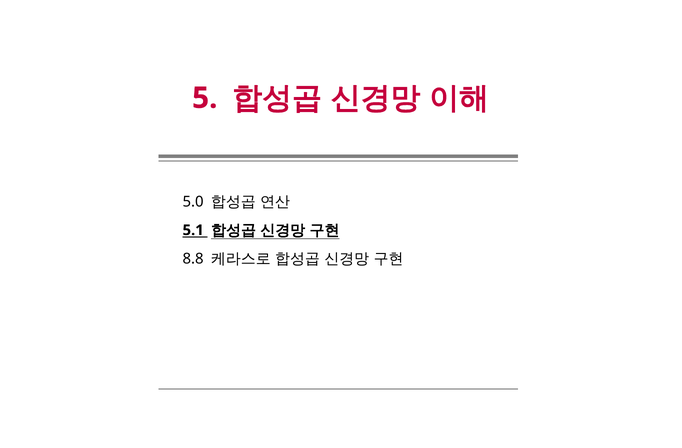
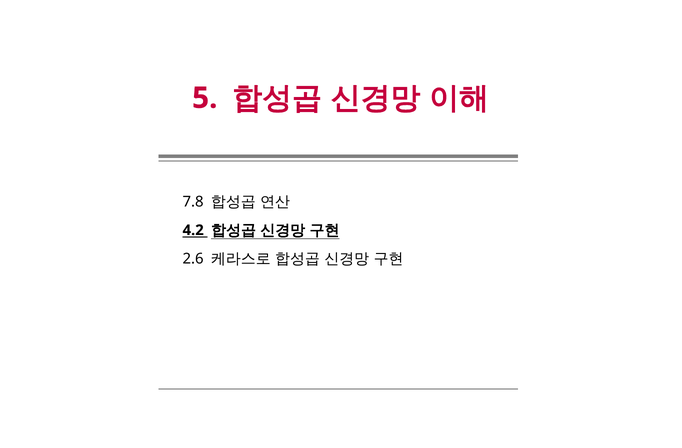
5.0: 5.0 -> 7.8 (193, 202)
5.1: 5.1 -> 4.2 (193, 230)
8.8: 8.8 -> 2.6 (193, 259)
